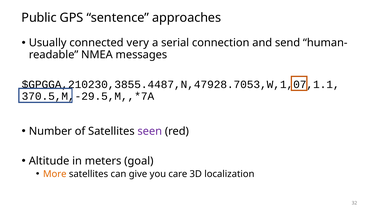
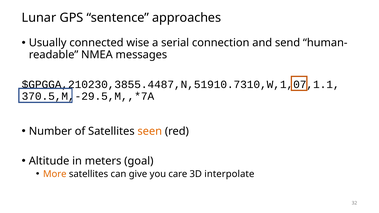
Public: Public -> Lunar (39, 18)
very: very -> wise (138, 43)
$GPGGA,210230,3855.4487,N,47928.7053,W,1,07,1.1: $GPGGA,210230,3855.4487,N,47928.7053,W,1,07,1.1 -> $GPGGA,210230,3855.4487,N,51910.7310,W,1,07,1.1 (181, 84)
seen colour: purple -> orange (150, 131)
localization: localization -> interpolate (229, 174)
